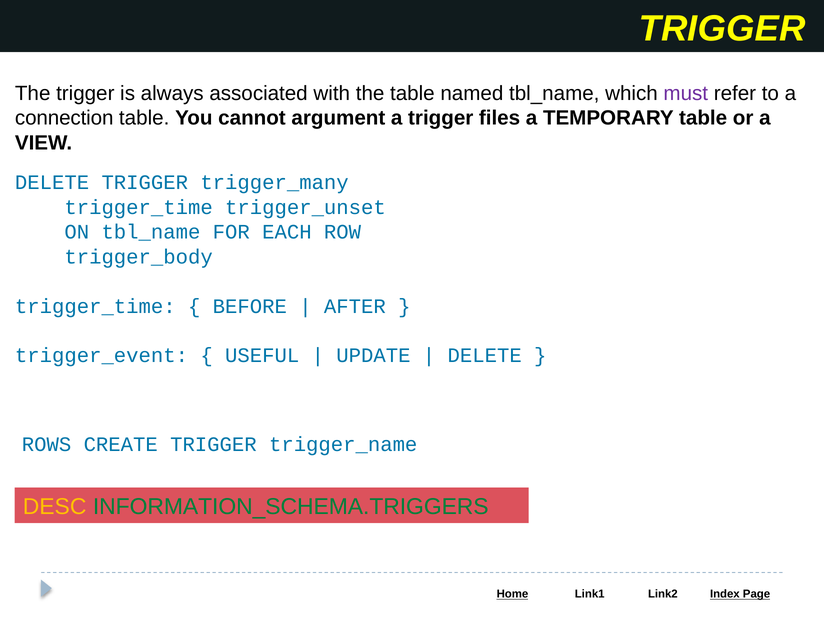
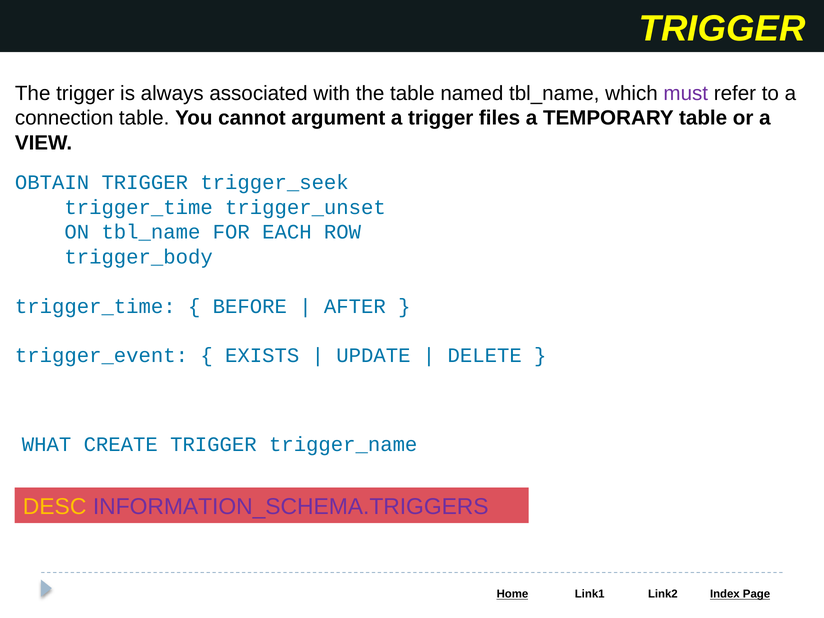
DELETE: DELETE -> OBTAIN (52, 183)
trigger_many: trigger_many -> trigger_seek (275, 183)
USEFUL: USEFUL -> EXISTS (262, 356)
ROWS: ROWS -> WHAT (47, 445)
INFORMATION_SCHEMA.TRIGGERS colour: green -> purple (291, 507)
